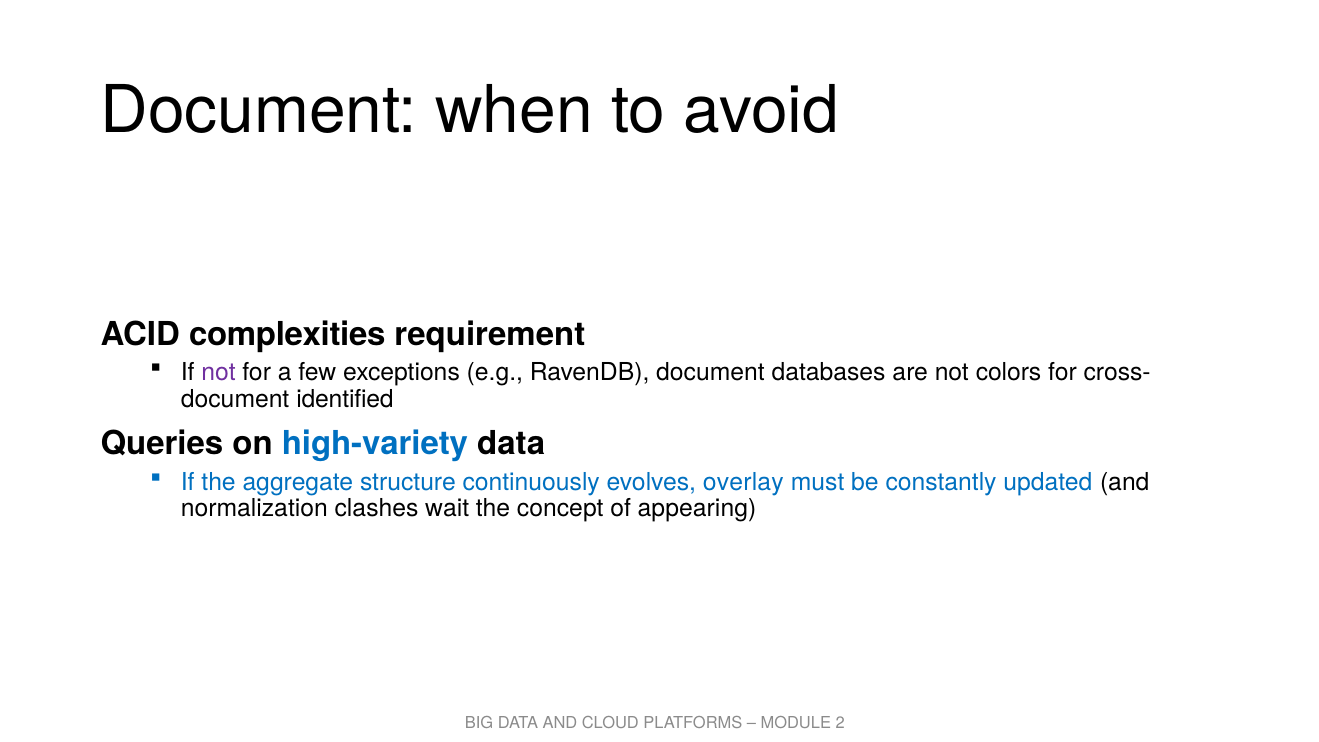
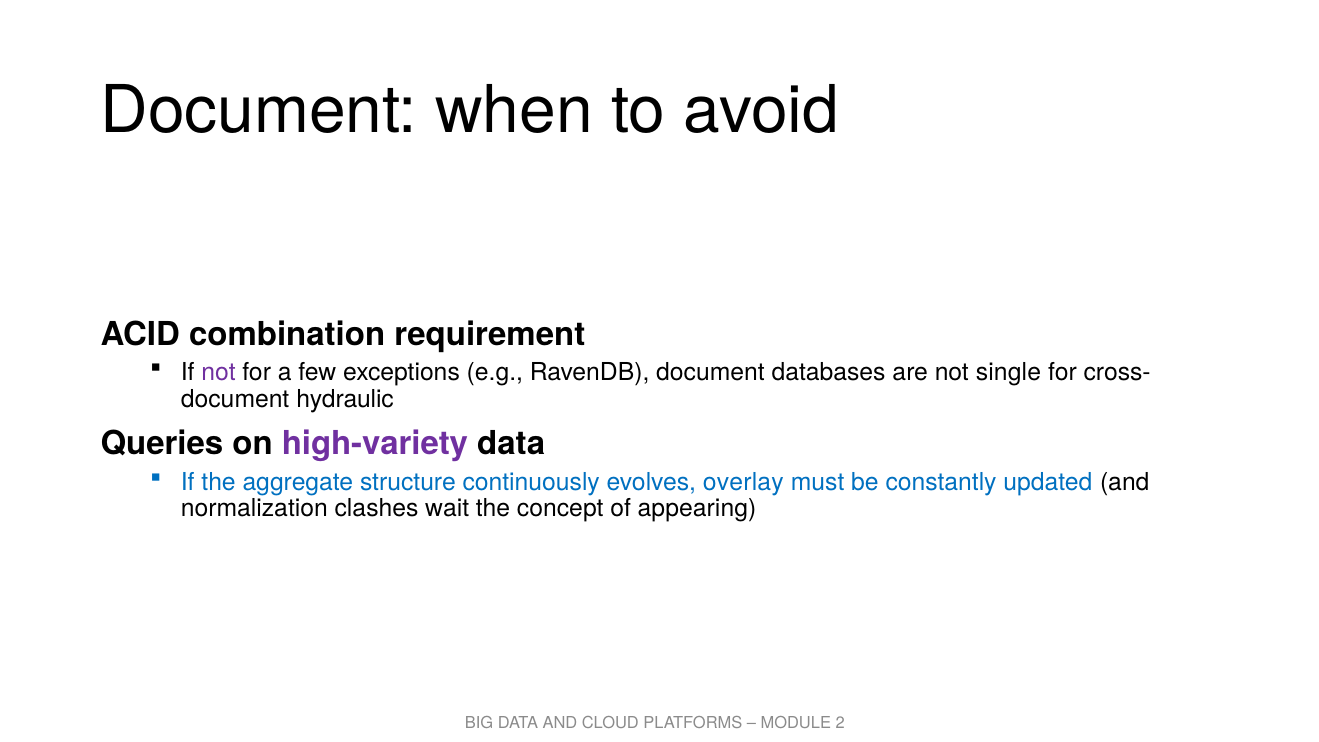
complexities: complexities -> combination (287, 334)
colors: colors -> single (1008, 372)
identified: identified -> hydraulic (345, 399)
high-variety colour: blue -> purple (375, 444)
